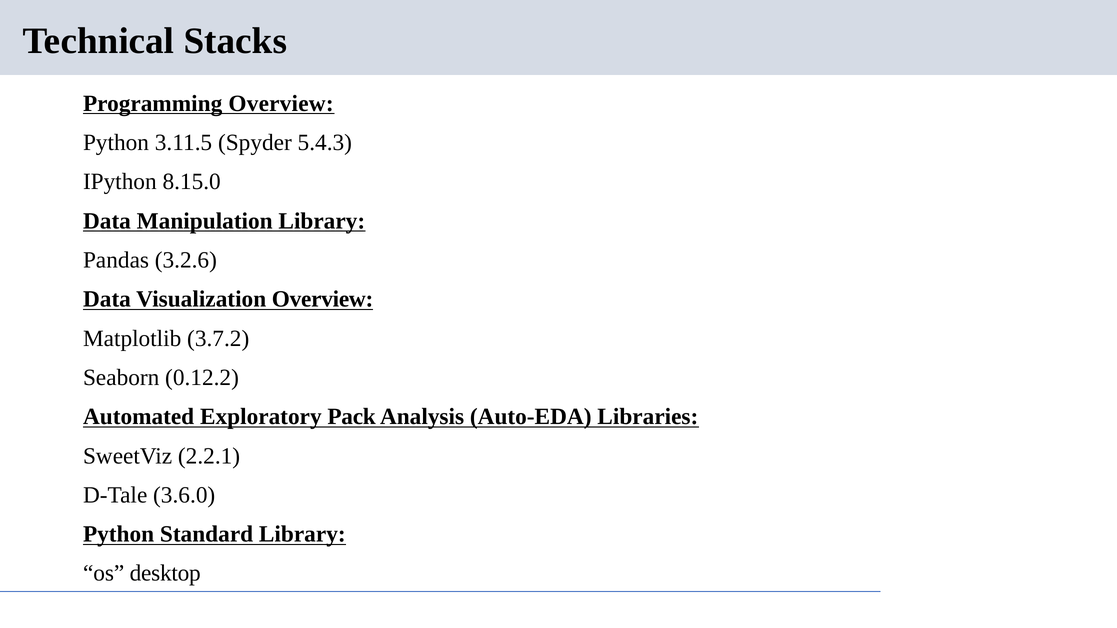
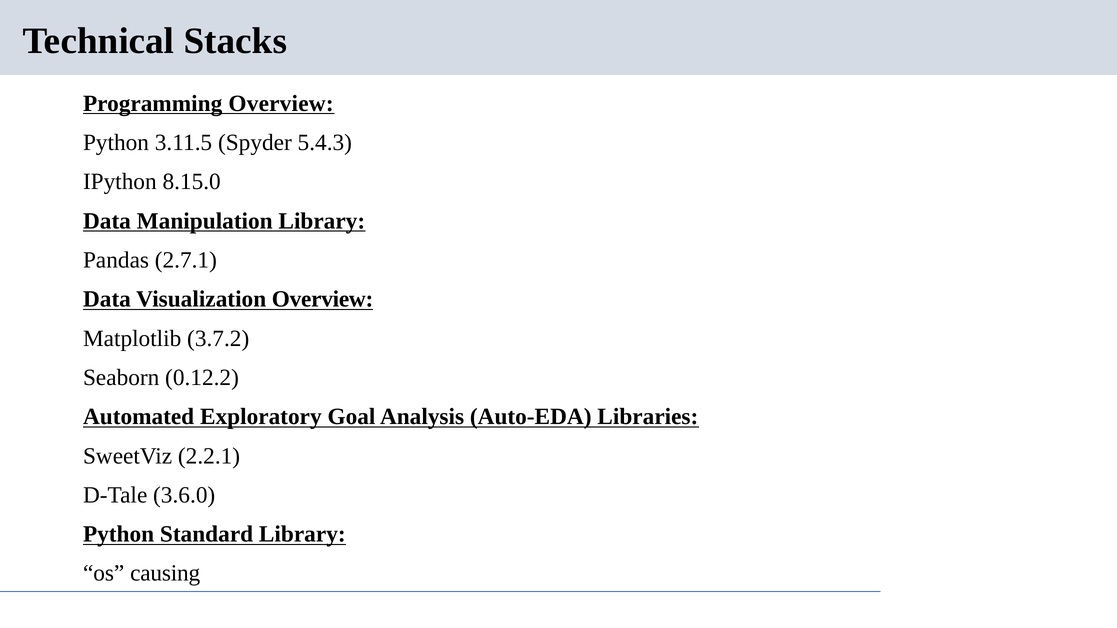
3.2.6: 3.2.6 -> 2.7.1 (186, 260)
Pack: Pack -> Goal (351, 417)
desktop: desktop -> causing (165, 574)
